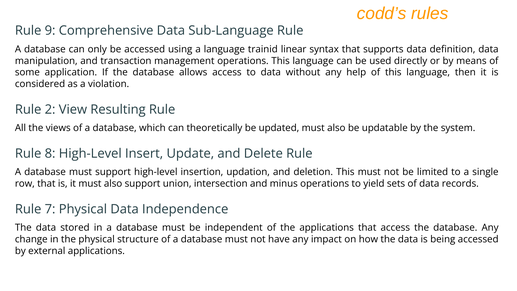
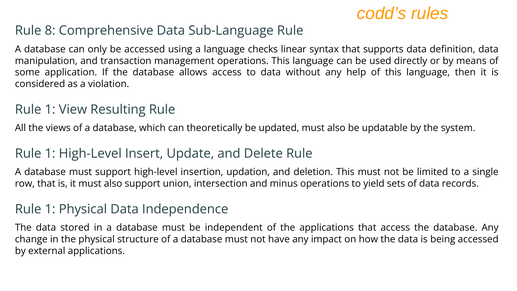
9: 9 -> 8 (50, 31)
trainid: trainid -> checks (263, 49)
2: 2 -> 1 (50, 109)
8: 8 -> 1 (50, 153)
7: 7 -> 1 (50, 209)
